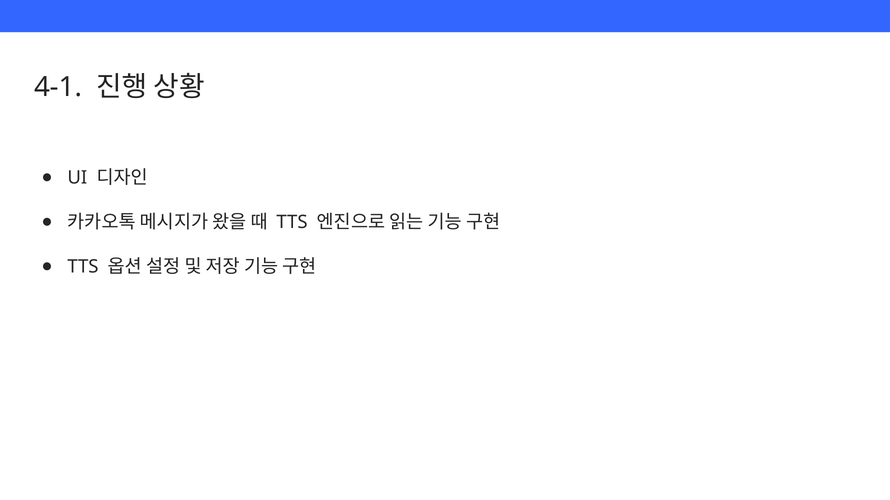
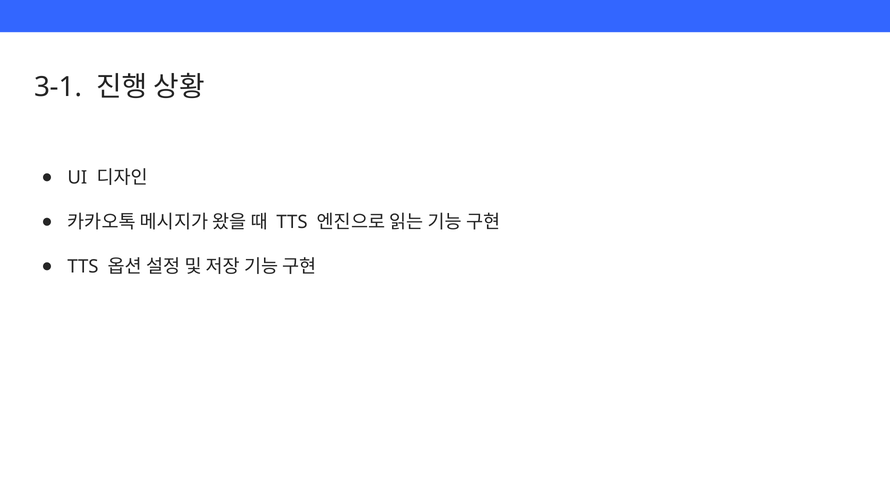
4-1: 4-1 -> 3-1 (58, 87)
